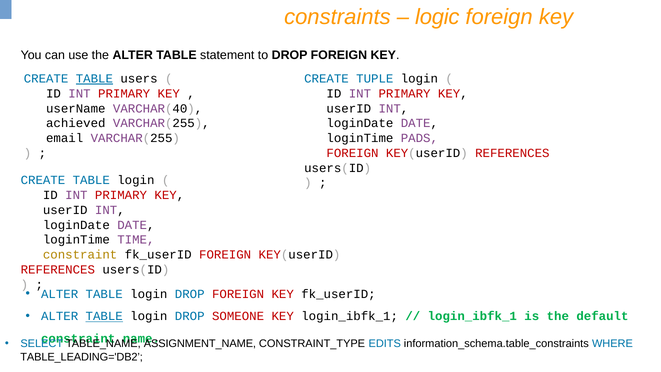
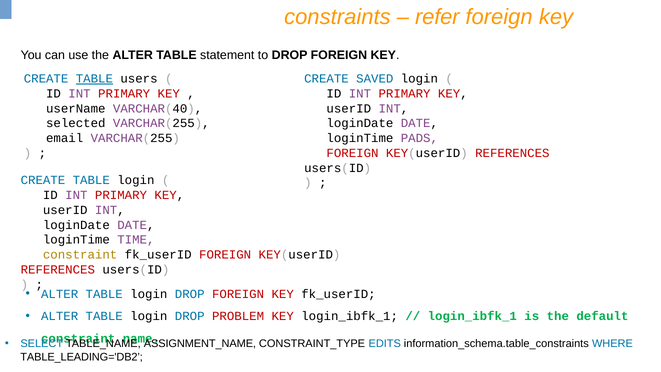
logic: logic -> refer (437, 17)
TUPLE: TUPLE -> SAVED (375, 79)
achieved: achieved -> selected (76, 123)
TABLE underline: present -> none (104, 316)
SOMEONE: SOMEONE -> PROBLEM (238, 316)
